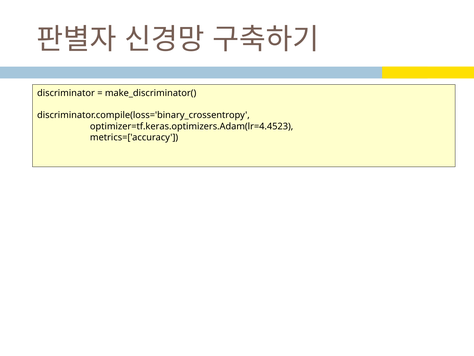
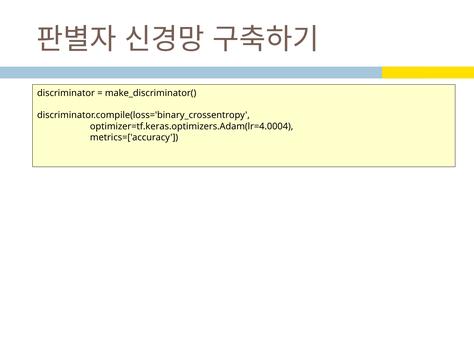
optimizer=tf.keras.optimizers.Adam(lr=4.4523: optimizer=tf.keras.optimizers.Adam(lr=4.4523 -> optimizer=tf.keras.optimizers.Adam(lr=4.0004 (192, 126)
